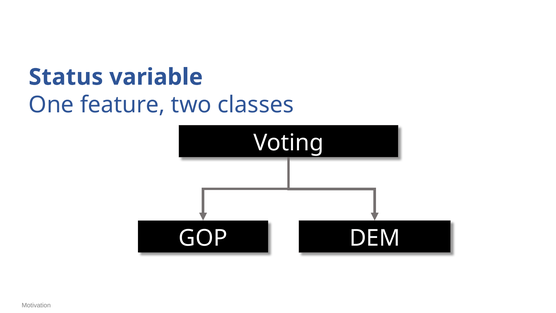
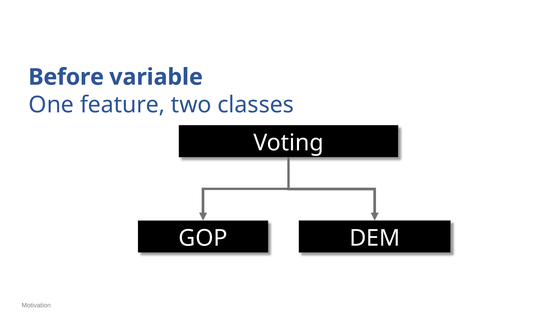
Status: Status -> Before (66, 77)
